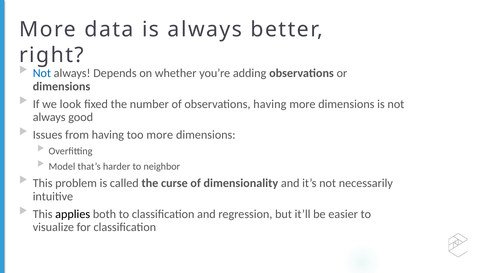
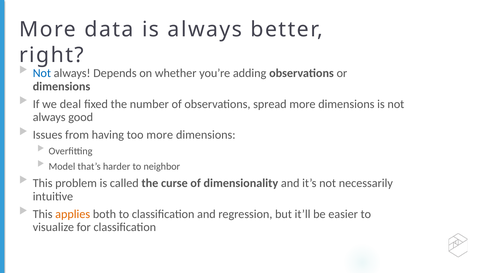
look: look -> deal (70, 104)
observations having: having -> spread (270, 104)
applies colour: black -> orange (73, 214)
